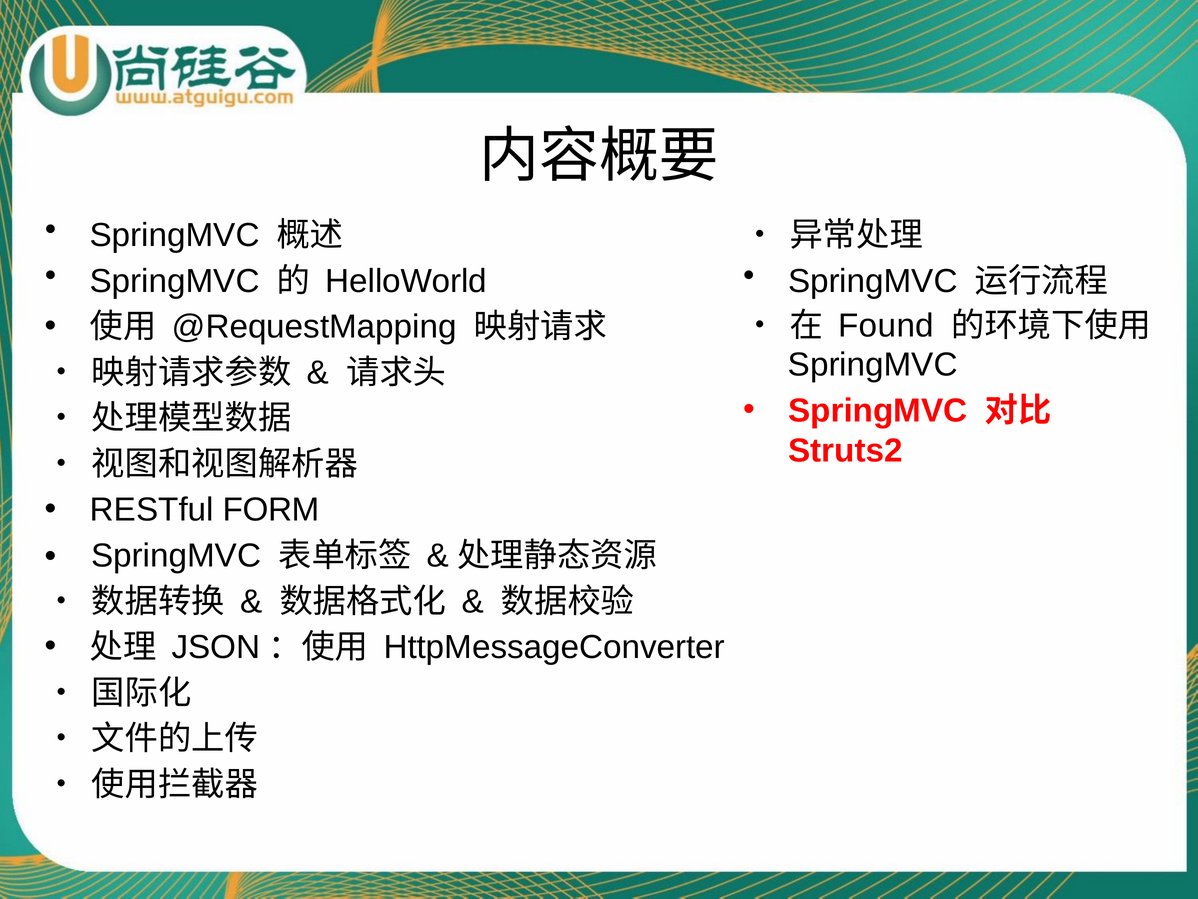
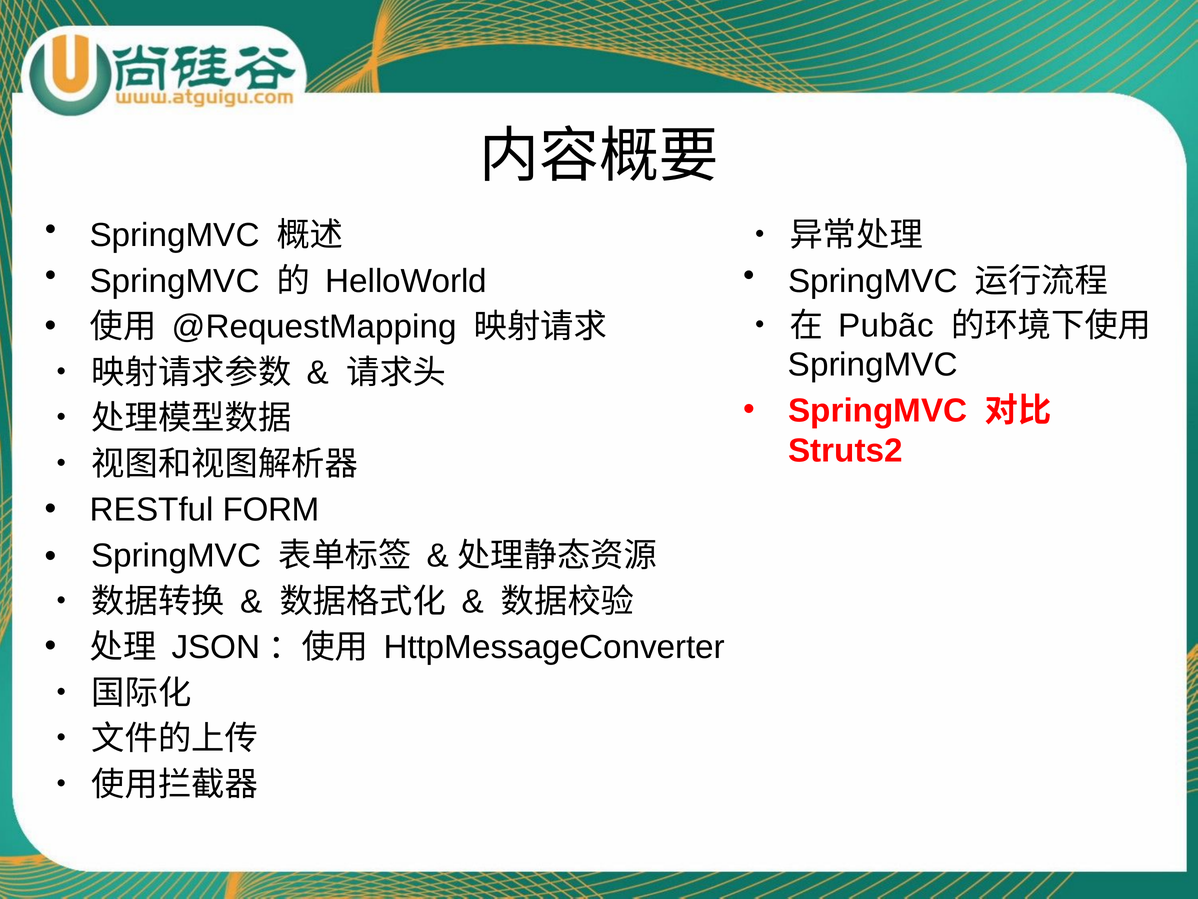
Found: Found -> Pubãc (886, 326)
